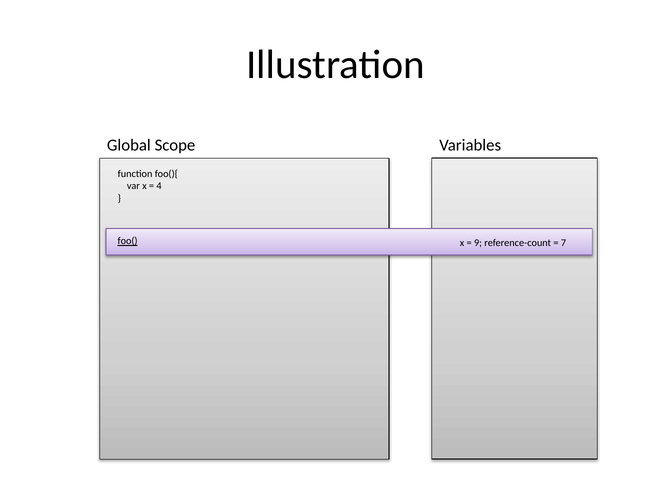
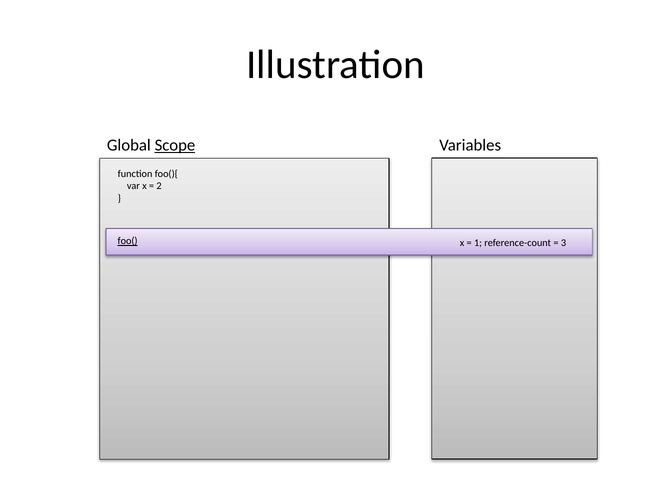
Scope underline: none -> present (175, 146)
4: 4 -> 2 (159, 186)
9: 9 -> 1 (478, 243)
7: 7 -> 3 (563, 243)
